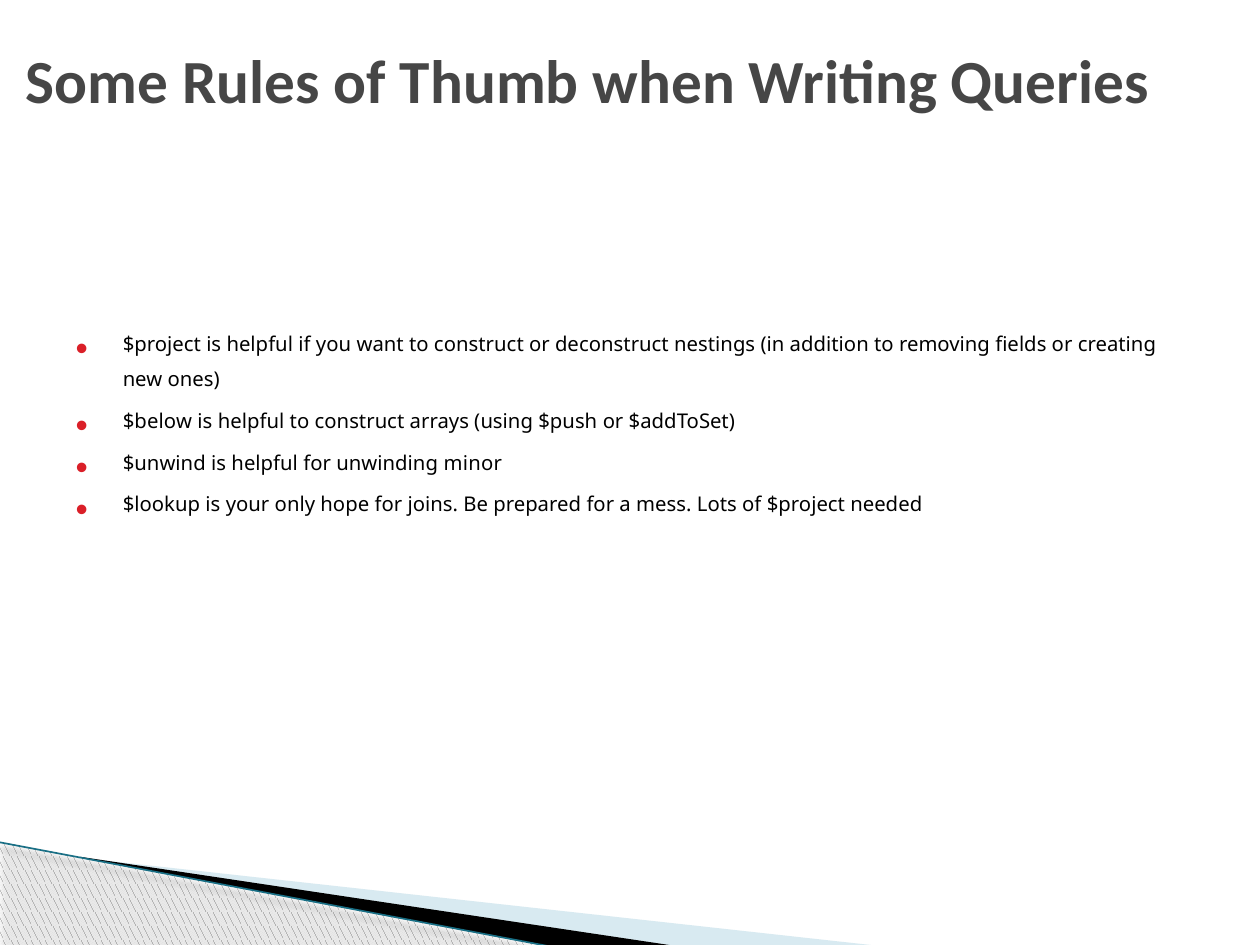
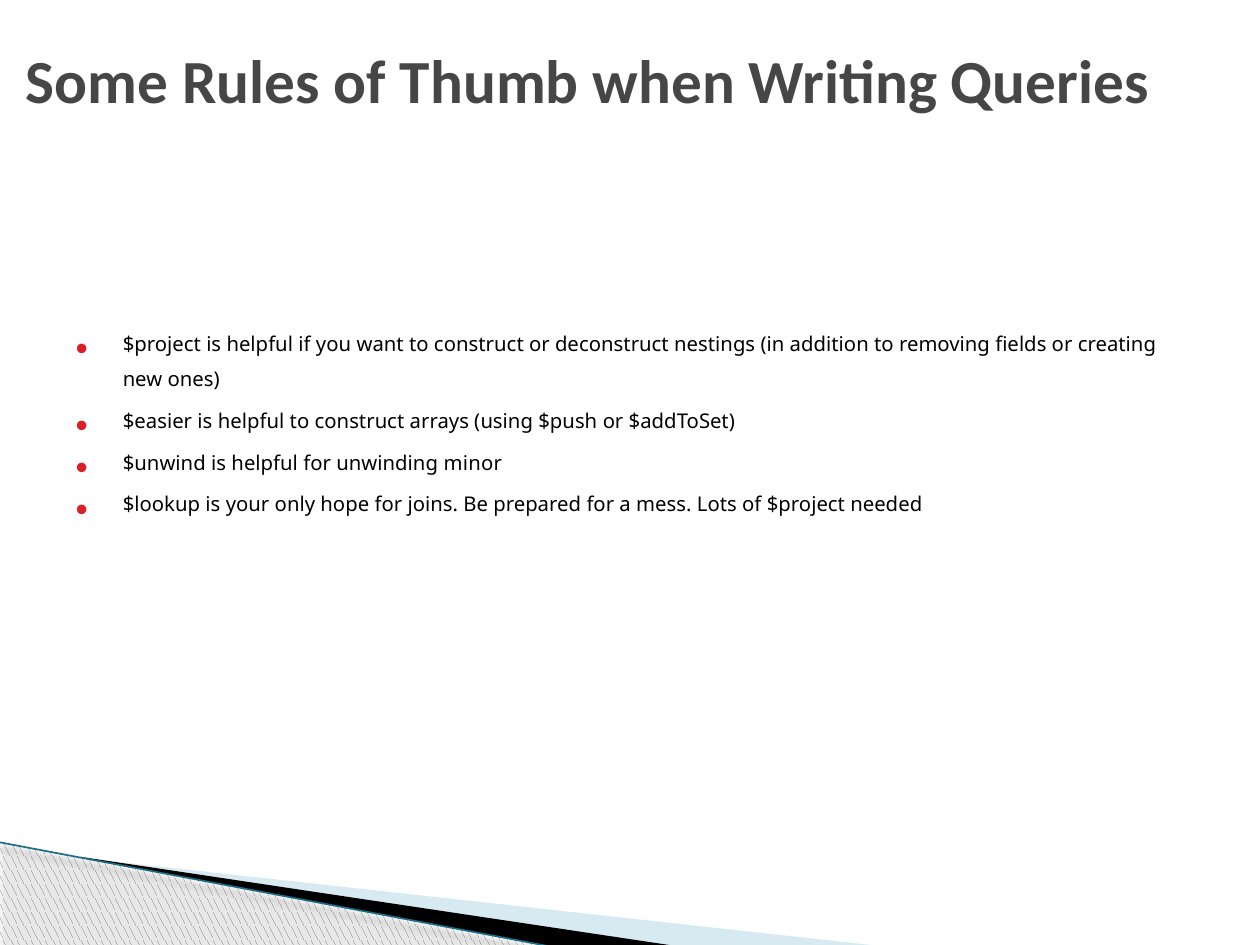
$below: $below -> $easier (157, 422)
